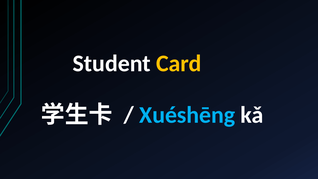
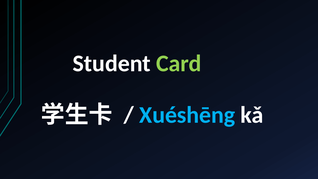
Card colour: yellow -> light green (179, 63)
